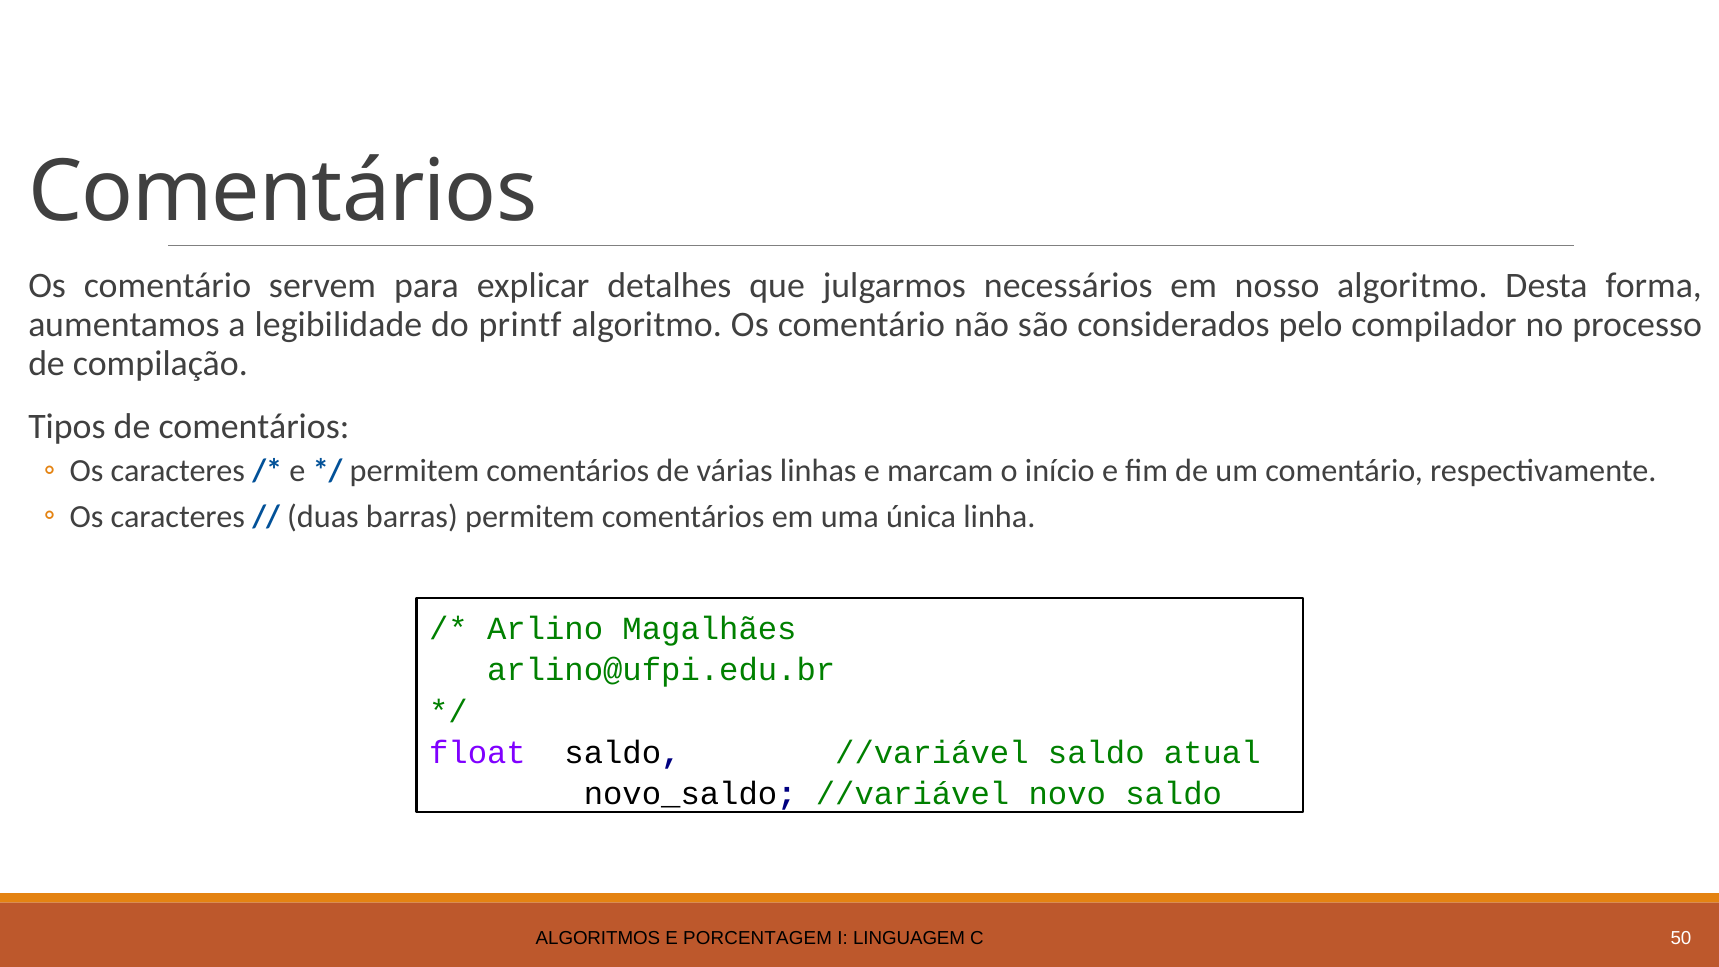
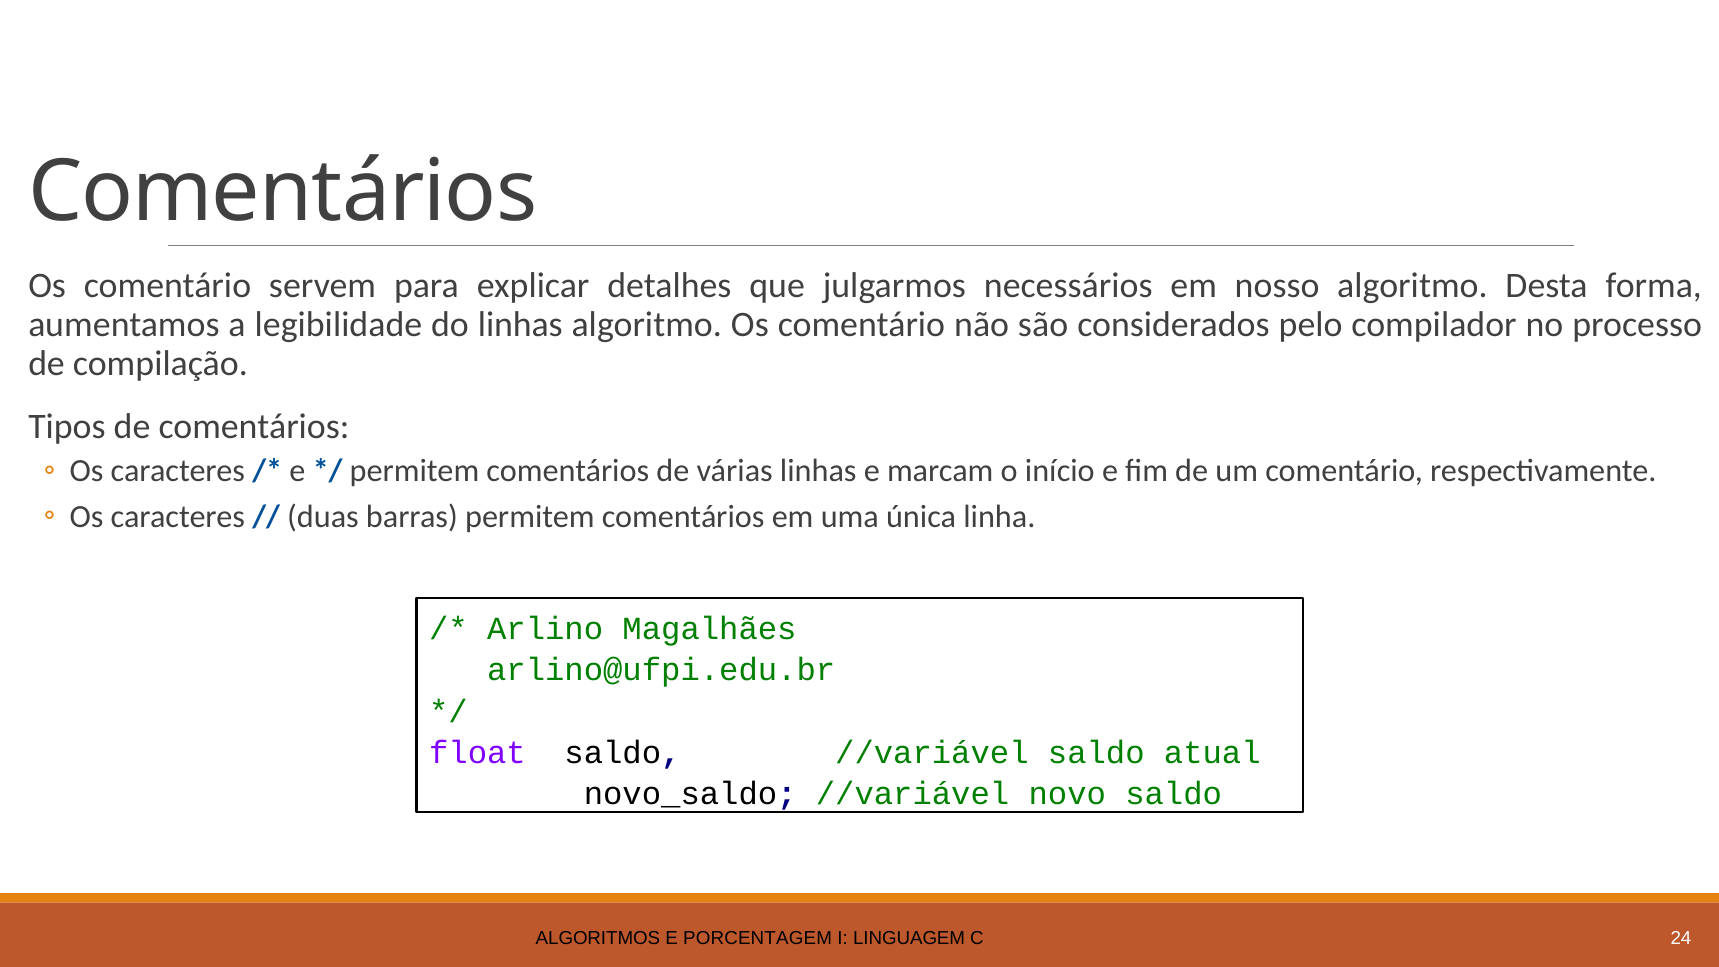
do printf: printf -> linhas (520, 324)
50: 50 -> 24 (1681, 938)
